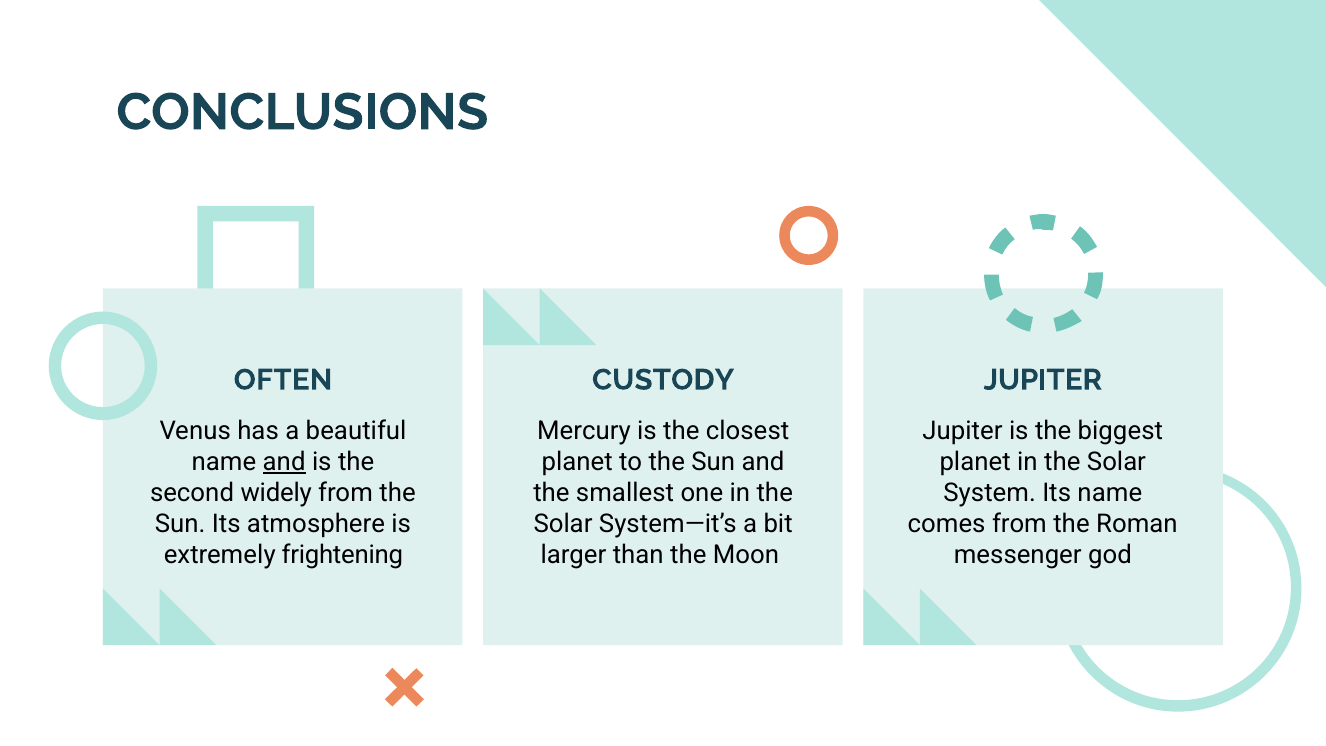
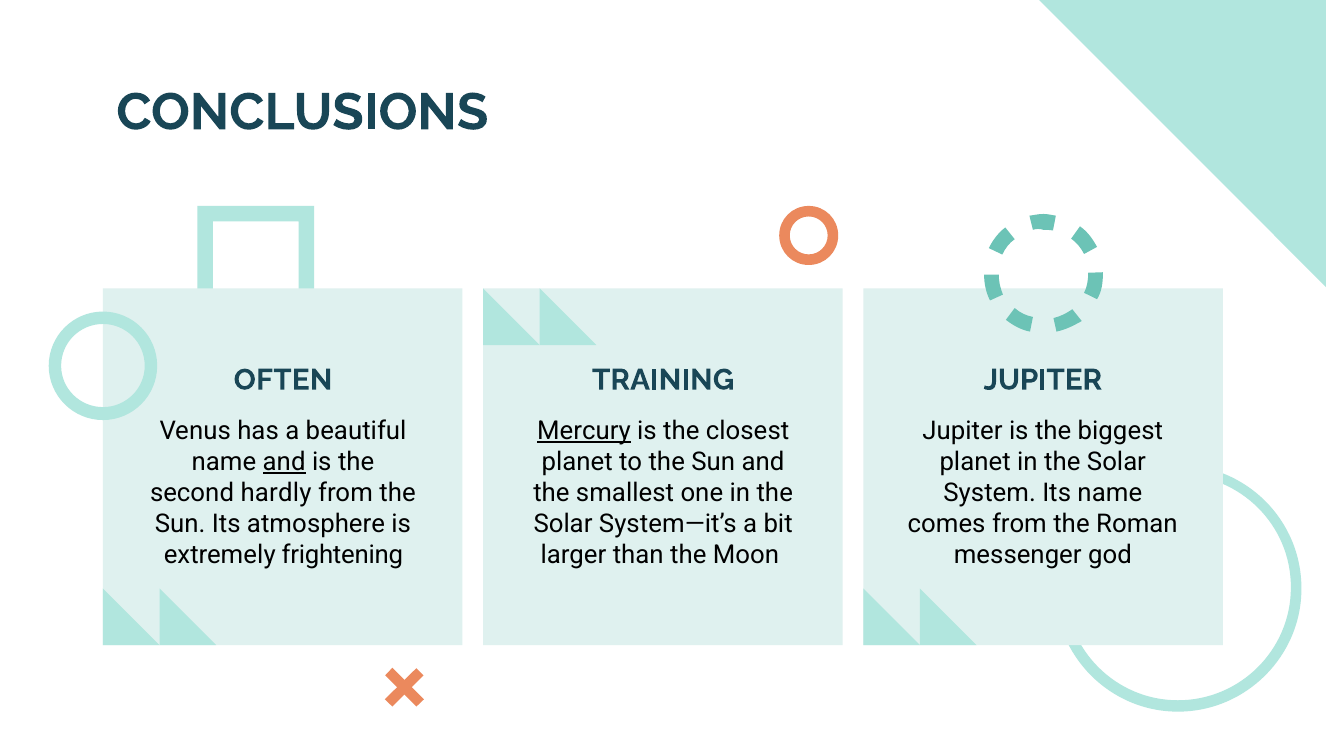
CUSTODY: CUSTODY -> TRAINING (663, 380)
Mercury underline: none -> present (584, 431)
widely: widely -> hardly (276, 493)
